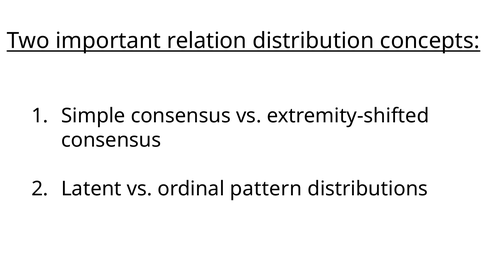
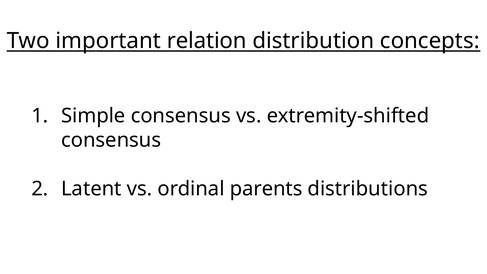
pattern: pattern -> parents (266, 189)
